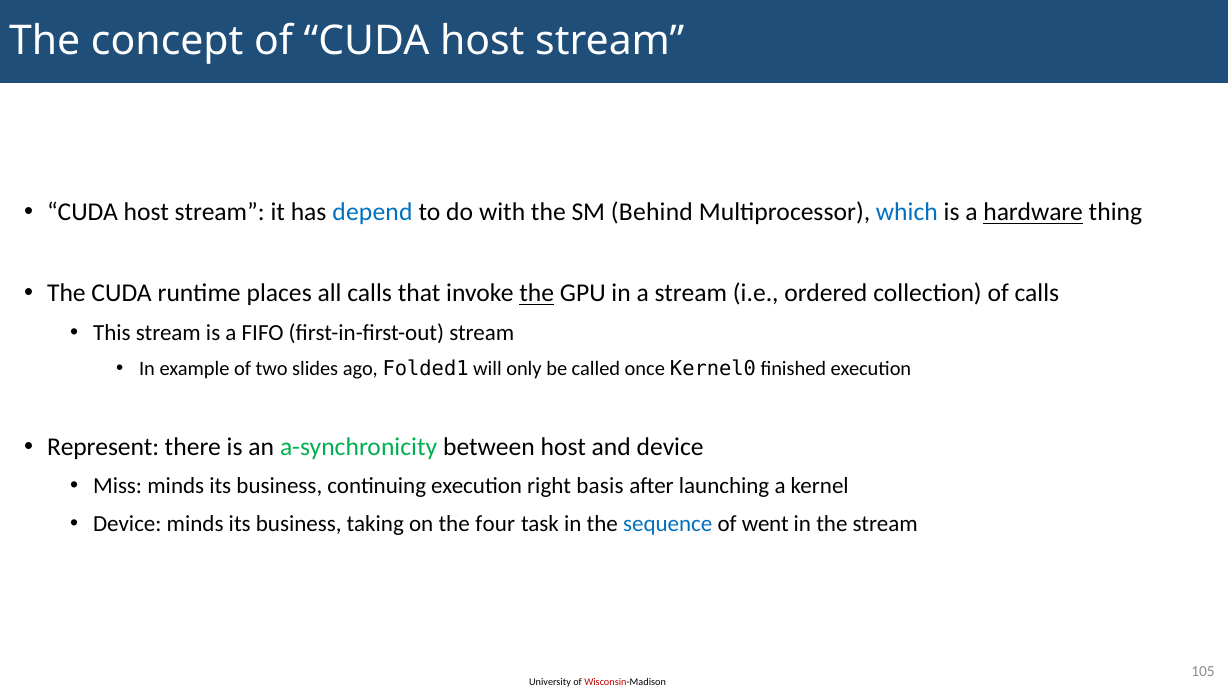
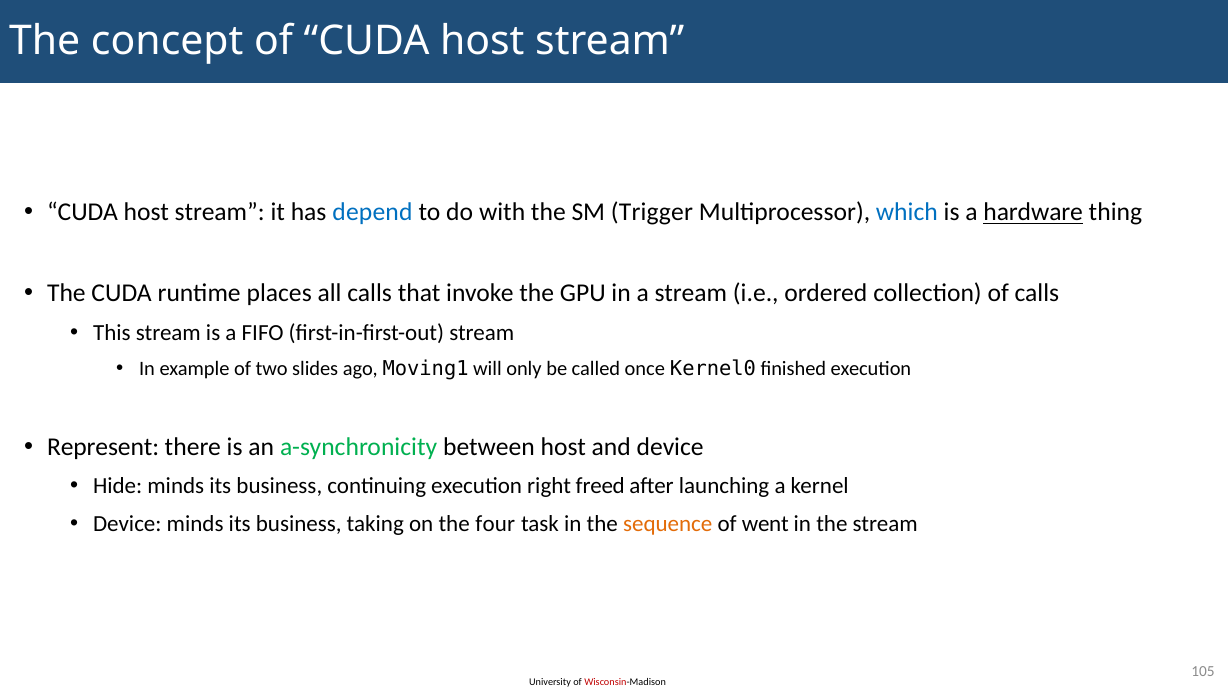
Behind: Behind -> Trigger (652, 212)
the underline: present -> none (537, 293)
Folded1: Folded1 -> Moving1 (426, 369)
Miss: Miss -> Hide (118, 486)
basis: basis -> freed (600, 486)
sequence colour: blue -> orange (668, 524)
